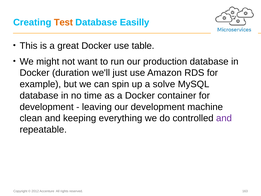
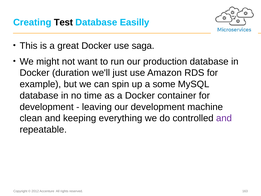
Test colour: orange -> black (63, 22)
table: table -> saga (143, 46)
solve: solve -> some (164, 84)
